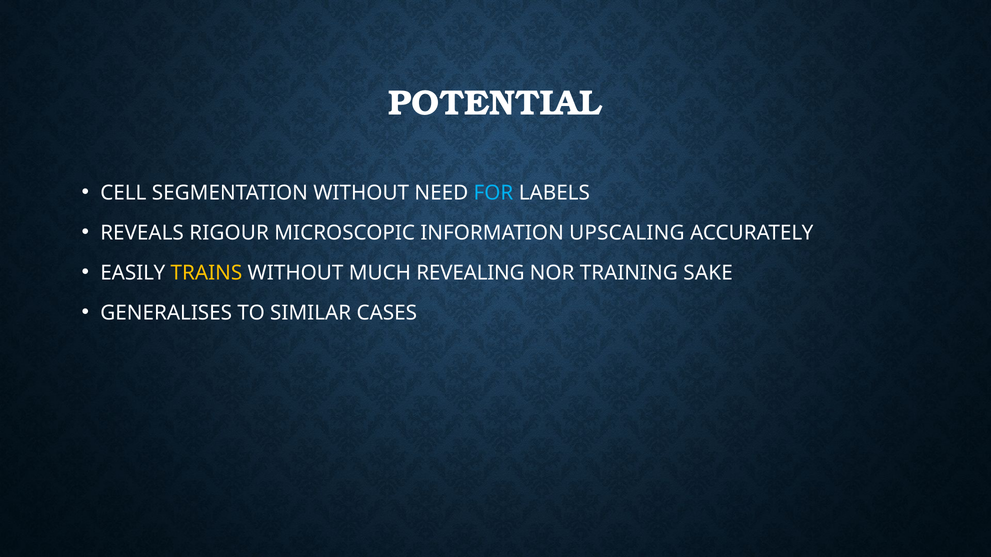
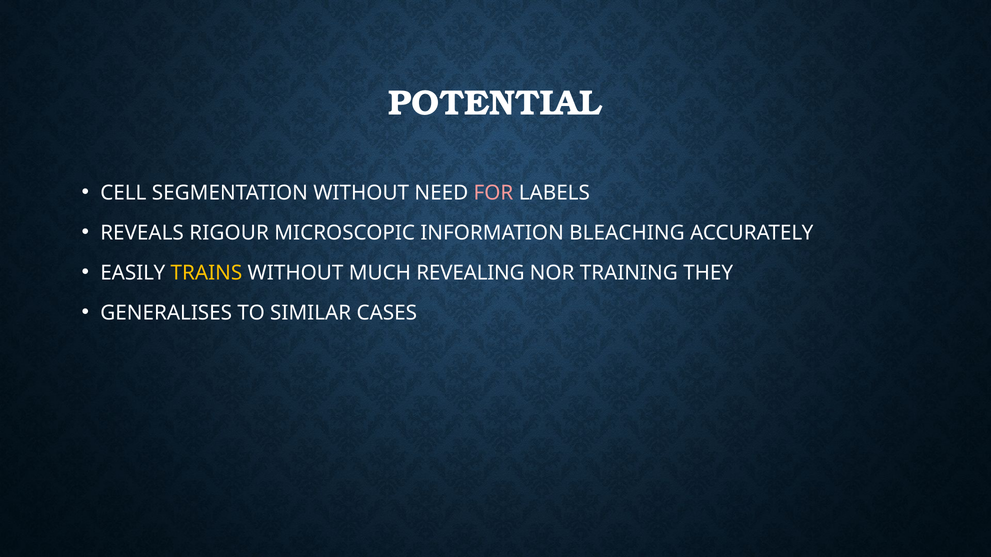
FOR colour: light blue -> pink (493, 193)
UPSCALING: UPSCALING -> BLEACHING (627, 233)
SAKE: SAKE -> THEY (708, 273)
